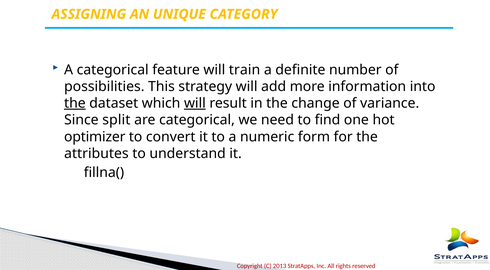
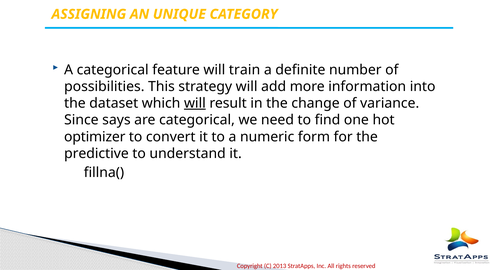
the underline: present -> none (75, 103)
split: split -> says (116, 120)
attributes: attributes -> predictive (96, 154)
